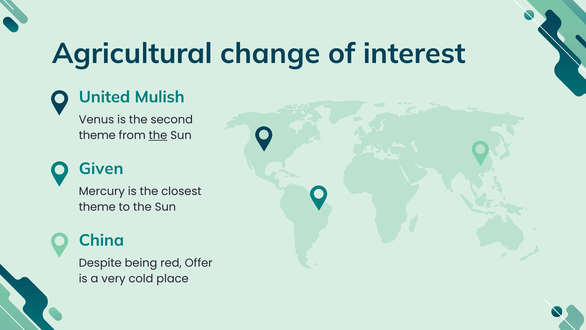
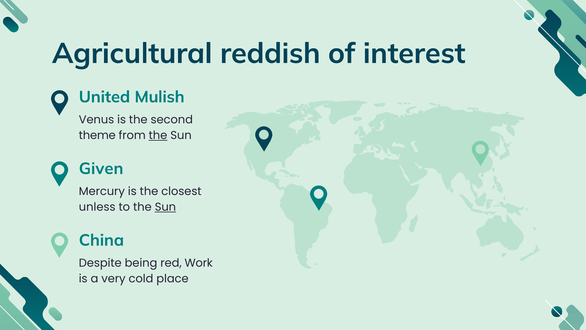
change: change -> reddish (270, 53)
theme: theme -> unless (97, 207)
Sun underline: none -> present (165, 207)
Offer: Offer -> Work (199, 263)
